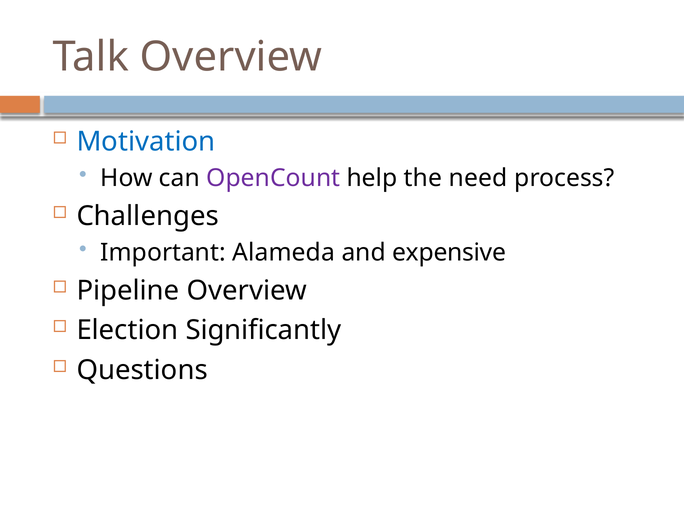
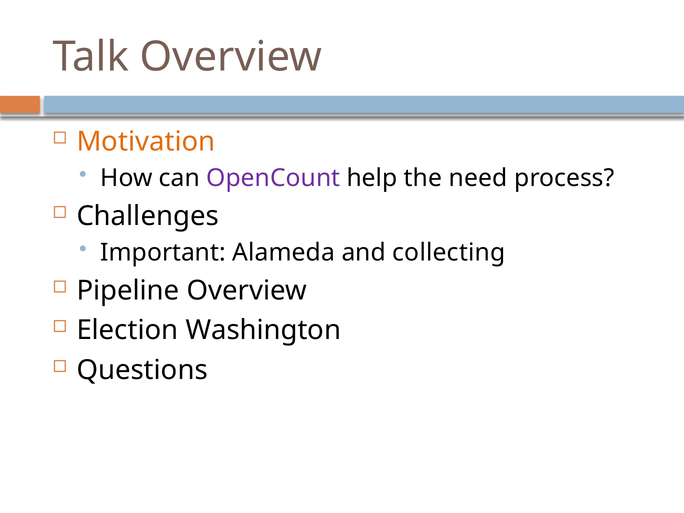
Motivation colour: blue -> orange (146, 142)
expensive: expensive -> collecting (449, 252)
Significantly: Significantly -> Washington (263, 330)
